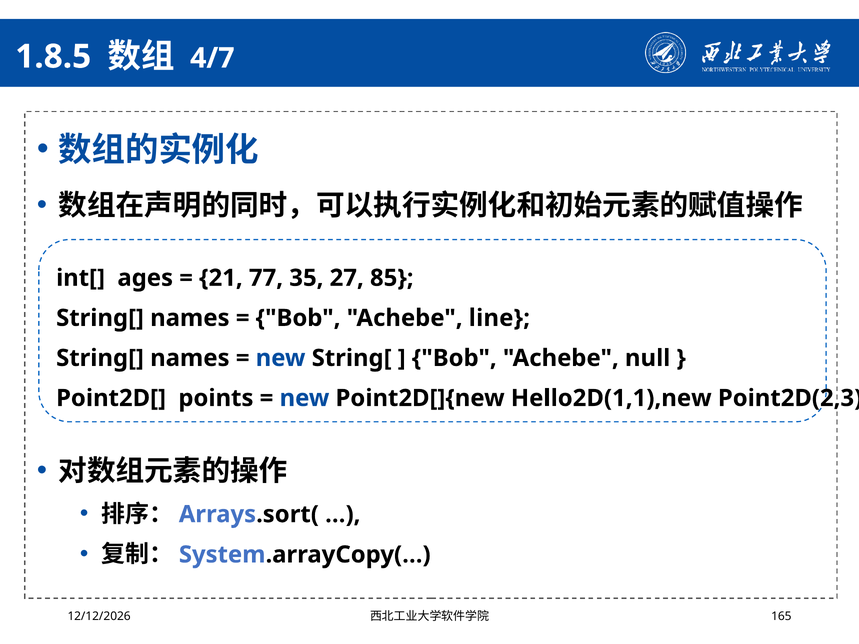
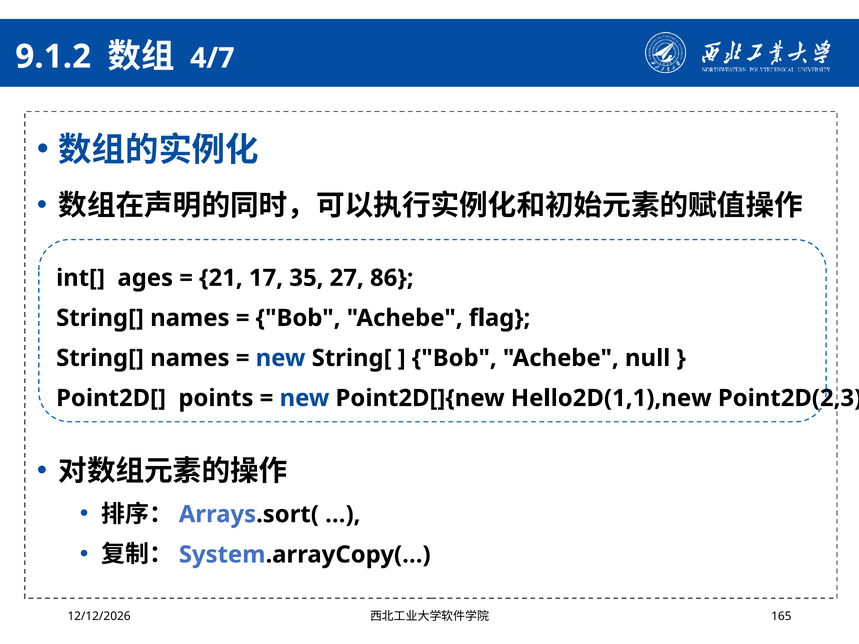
1.8.5: 1.8.5 -> 9.1.2 (53, 57)
77: 77 -> 17 (266, 278)
85: 85 -> 86 (392, 278)
line: line -> flag (500, 318)
